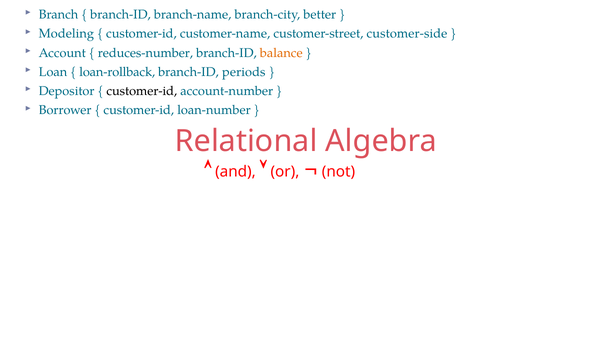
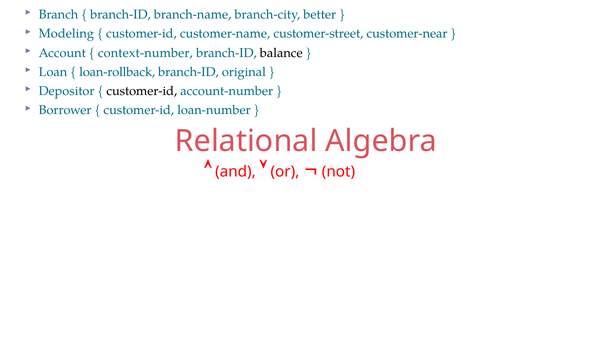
customer-side: customer-side -> customer-near (407, 34)
reduces-number: reduces-number -> context-number (145, 53)
balance colour: orange -> black (281, 53)
periods: periods -> original (244, 72)
